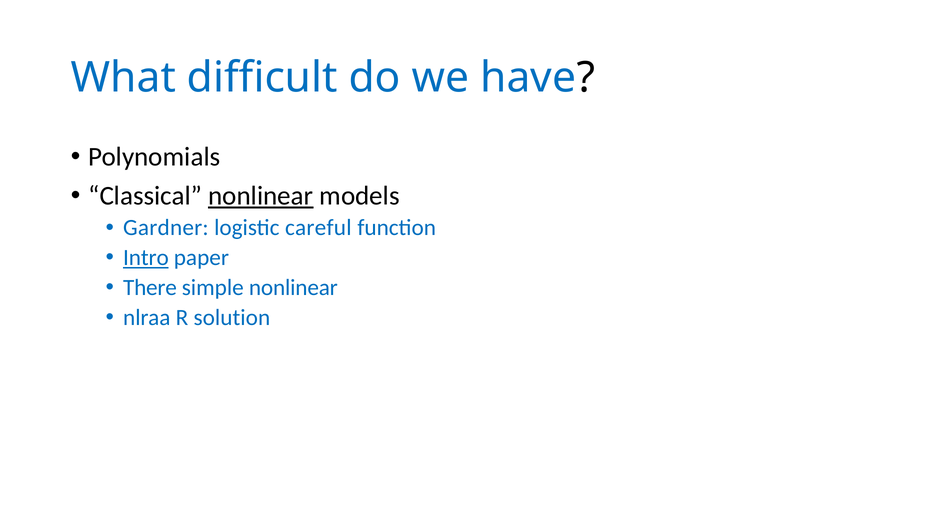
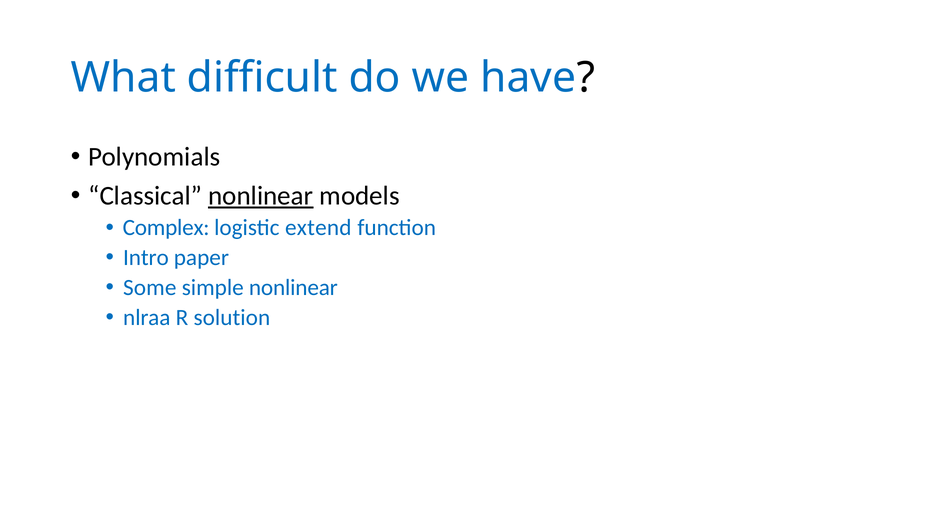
Gardner: Gardner -> Complex (166, 228)
careful: careful -> extend (318, 228)
Intro underline: present -> none (146, 258)
There: There -> Some (150, 288)
